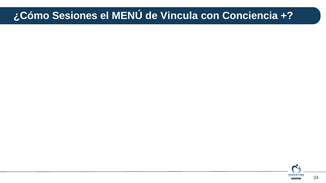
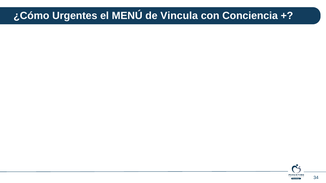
Sesiones: Sesiones -> Urgentes (75, 16)
